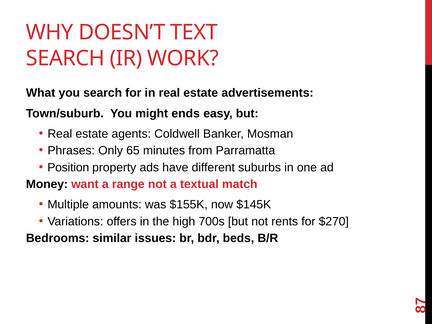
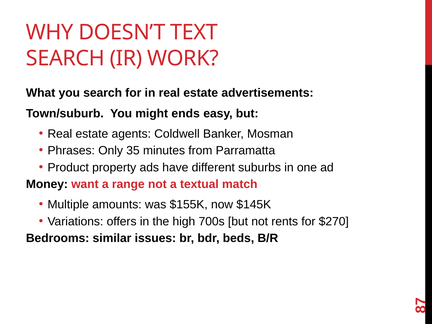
65: 65 -> 35 (133, 151)
Position: Position -> Product (68, 167)
